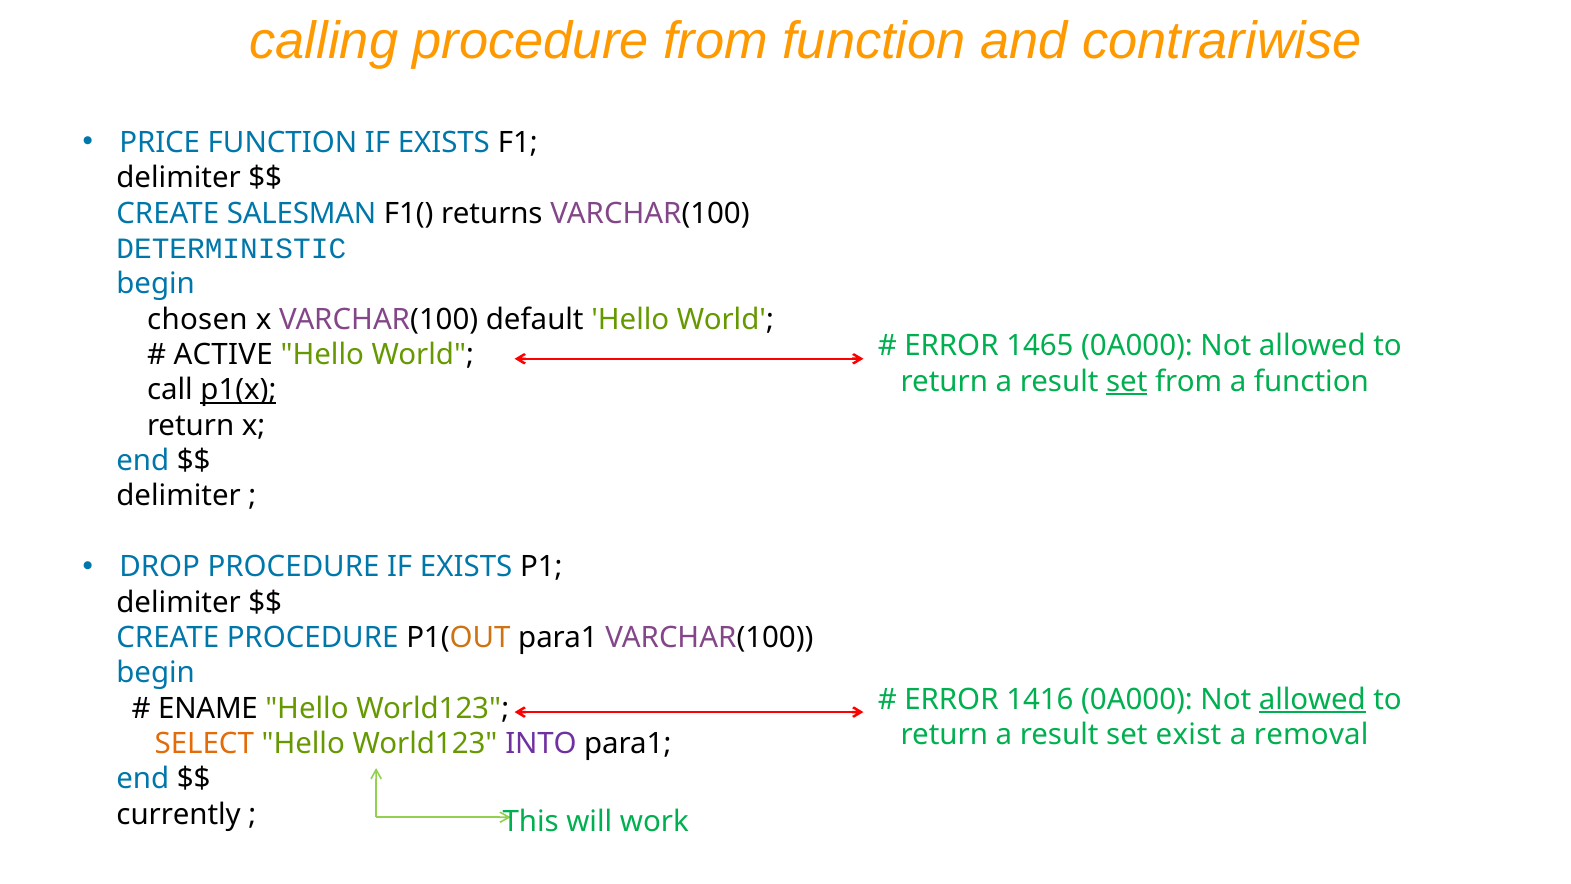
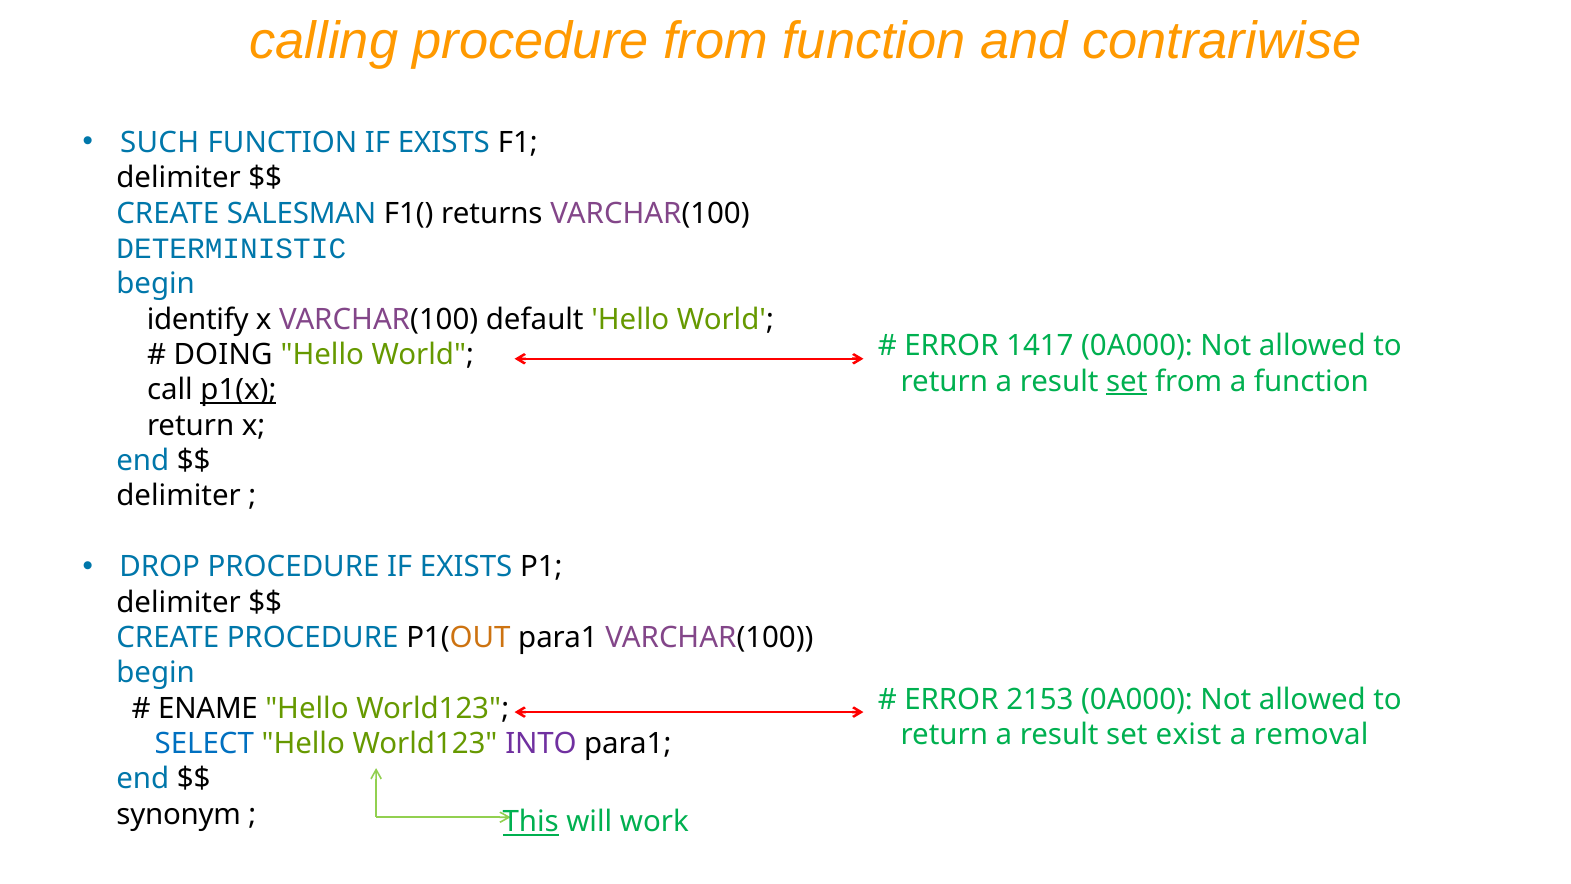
PRICE: PRICE -> SUCH (160, 143)
chosen: chosen -> identify (198, 319)
1465: 1465 -> 1417 (1040, 346)
ACTIVE: ACTIVE -> DOING (223, 355)
1416: 1416 -> 2153 (1040, 699)
allowed underline: present -> none (1312, 699)
SELECT colour: orange -> blue (204, 743)
currently: currently -> synonym (179, 814)
This underline: none -> present (531, 822)
